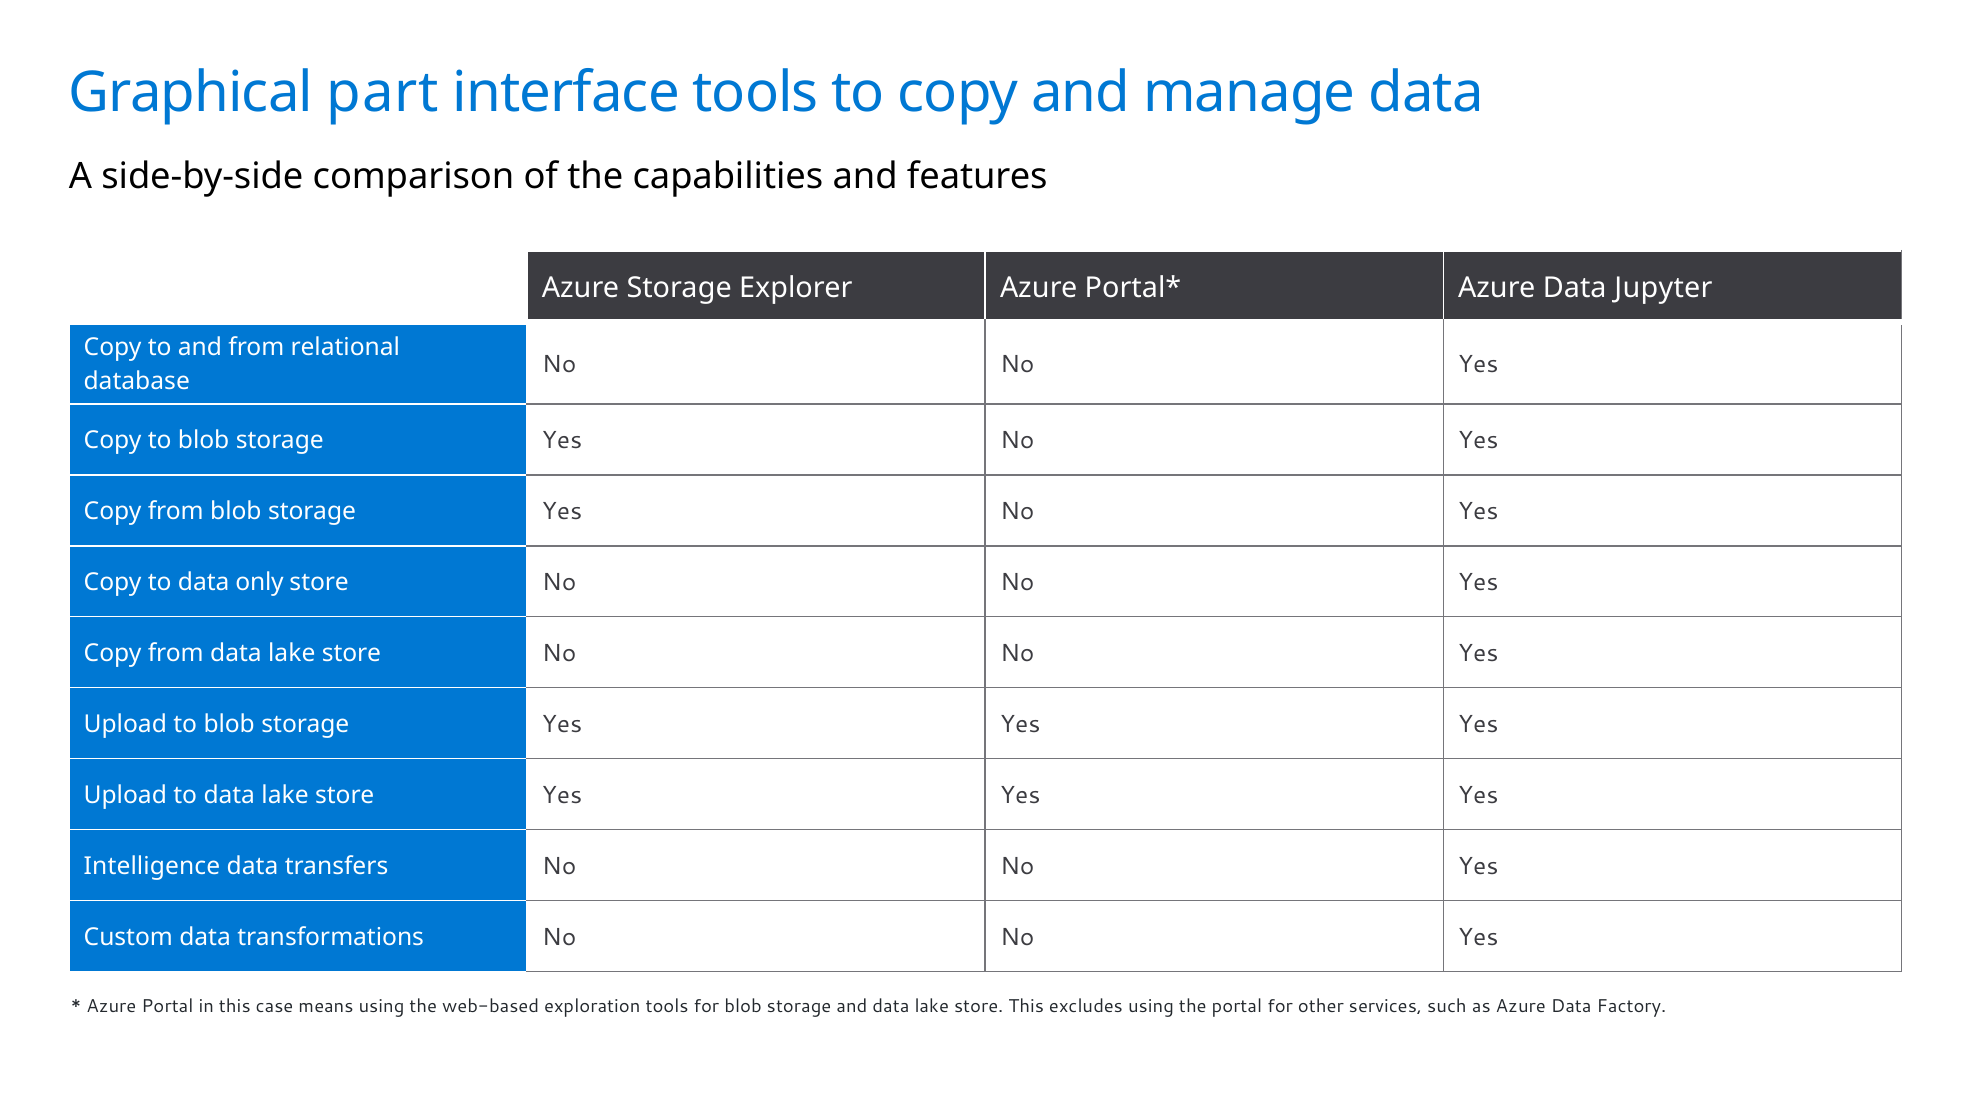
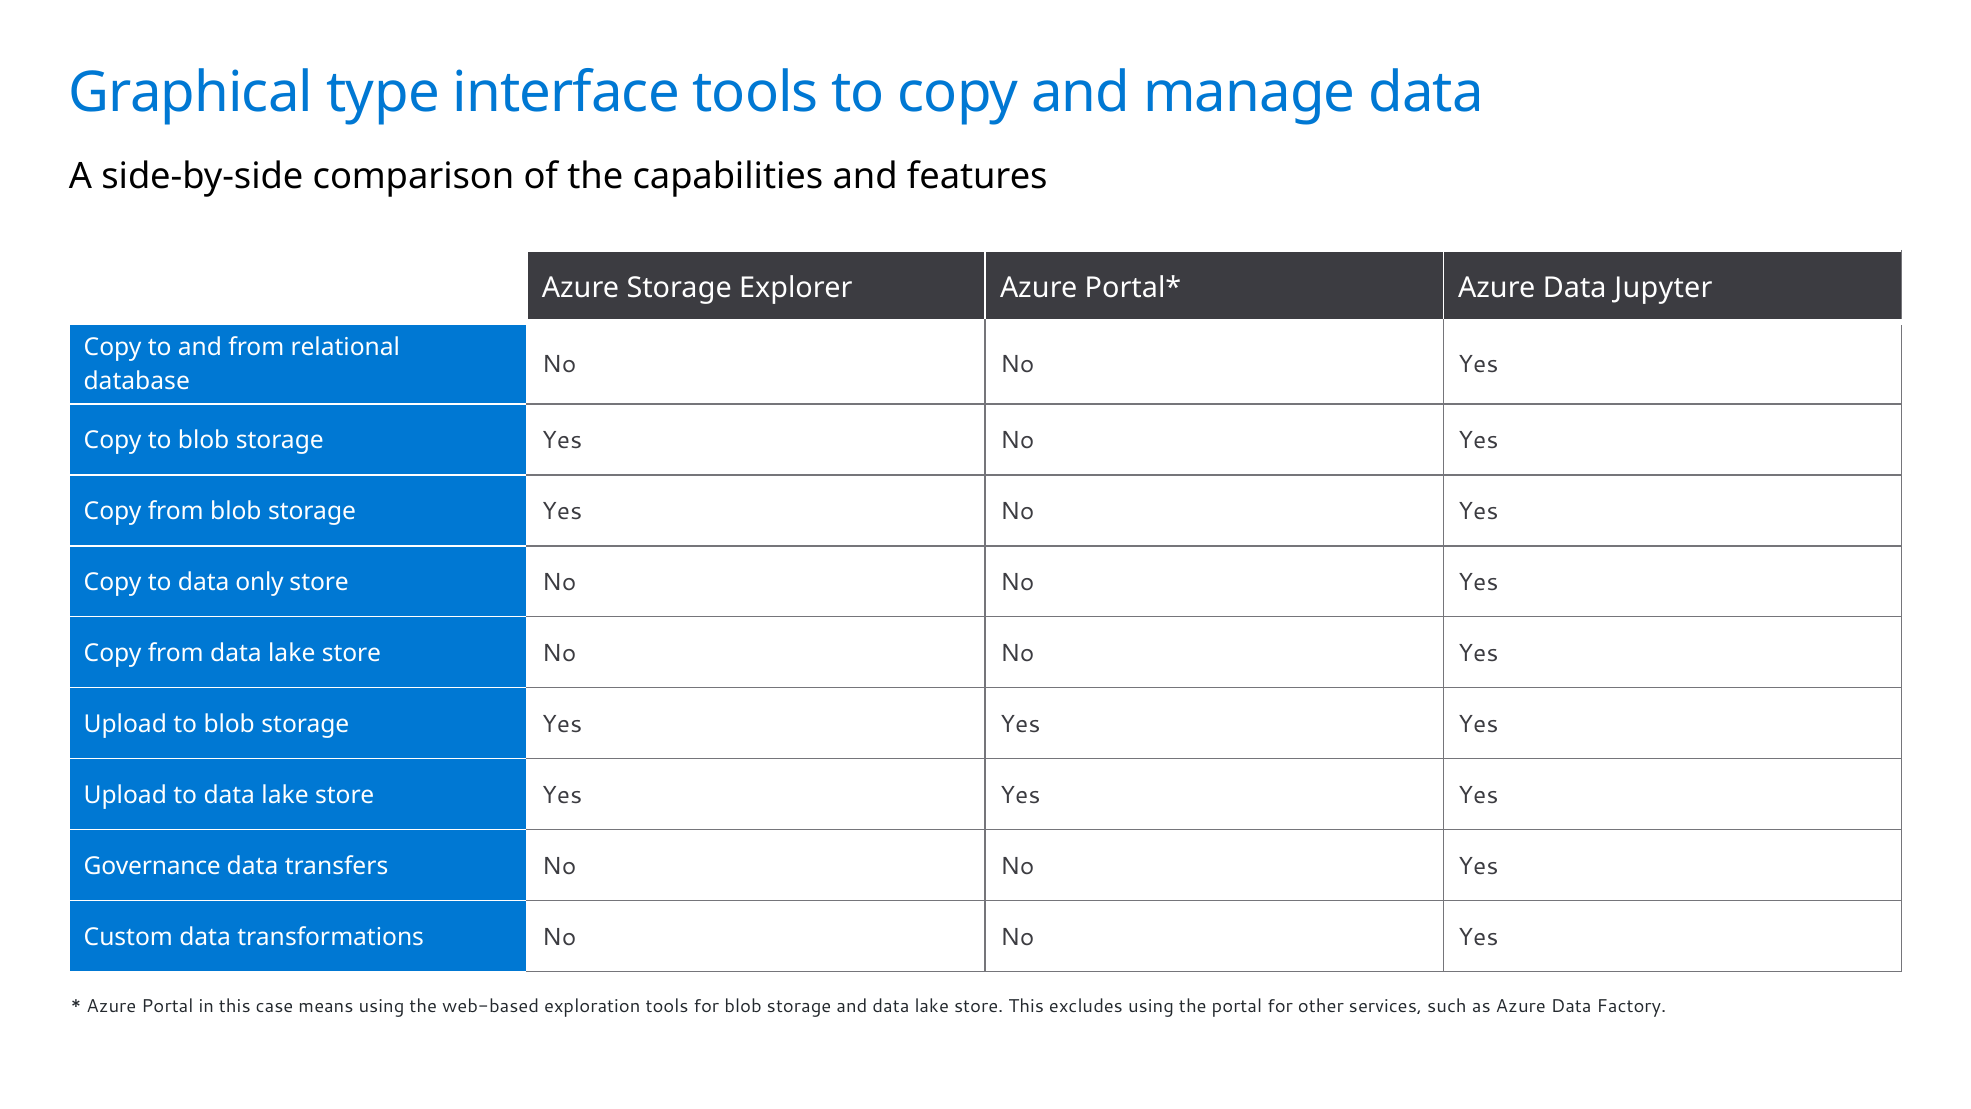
part: part -> type (383, 93)
Intelligence: Intelligence -> Governance (152, 866)
